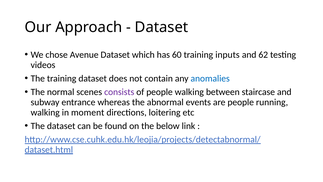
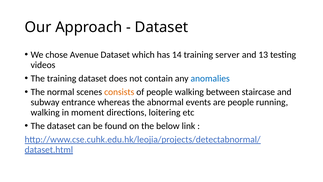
60: 60 -> 14 (177, 55)
inputs: inputs -> server (227, 55)
62: 62 -> 13 (263, 55)
consists colour: purple -> orange (119, 92)
